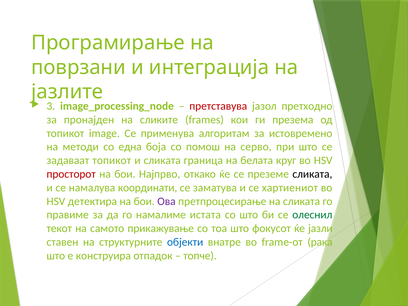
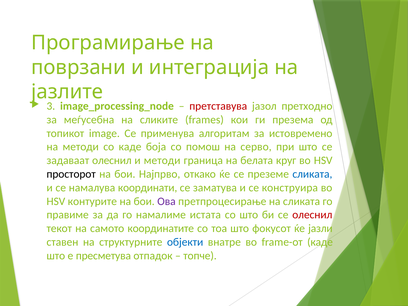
пронајден: пронајден -> меѓусебна (89, 120)
со една: една -> каде (130, 147)
задаваат топикот: топикот -> олеснил (112, 160)
и сликата: сликата -> методи (162, 160)
просторот colour: red -> black (71, 174)
сликата colour: black -> blue (312, 174)
хартиениот: хартиениот -> конструира (290, 188)
детектира: детектира -> контурите (92, 201)
олеснил colour: green -> red (312, 215)
прикажување: прикажување -> координатите (161, 228)
frame-от рака: рака -> каде (320, 242)
конструира: конструира -> пресметува (103, 256)
